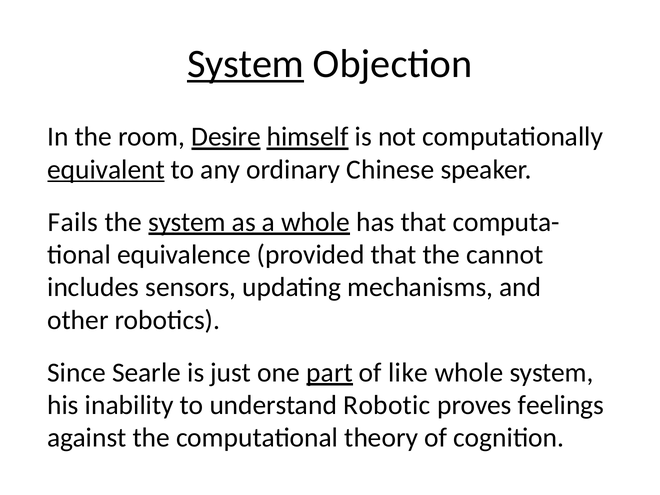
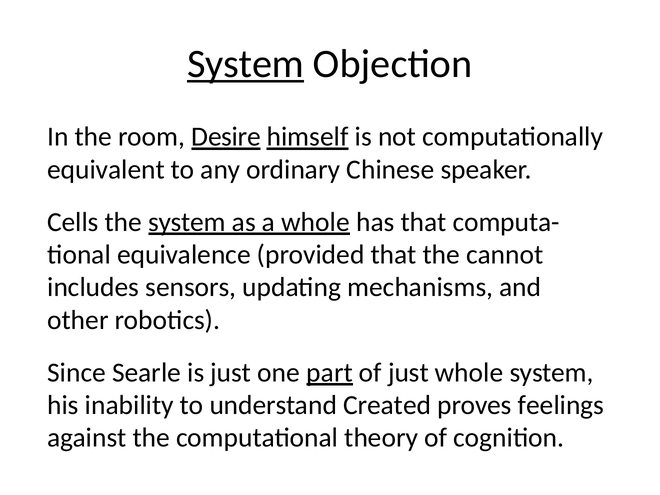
equivalent underline: present -> none (106, 170)
Fails: Fails -> Cells (73, 222)
of like: like -> just (408, 372)
Robotic: Robotic -> Created (387, 405)
